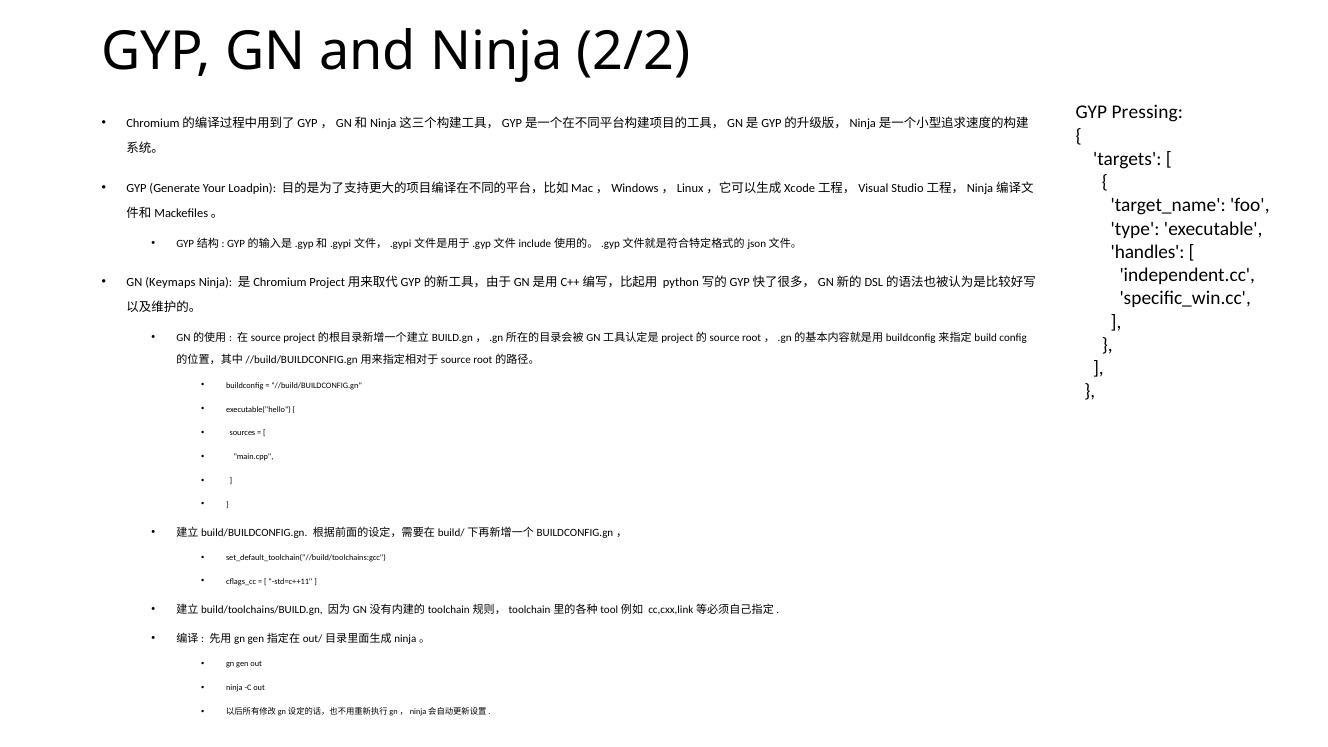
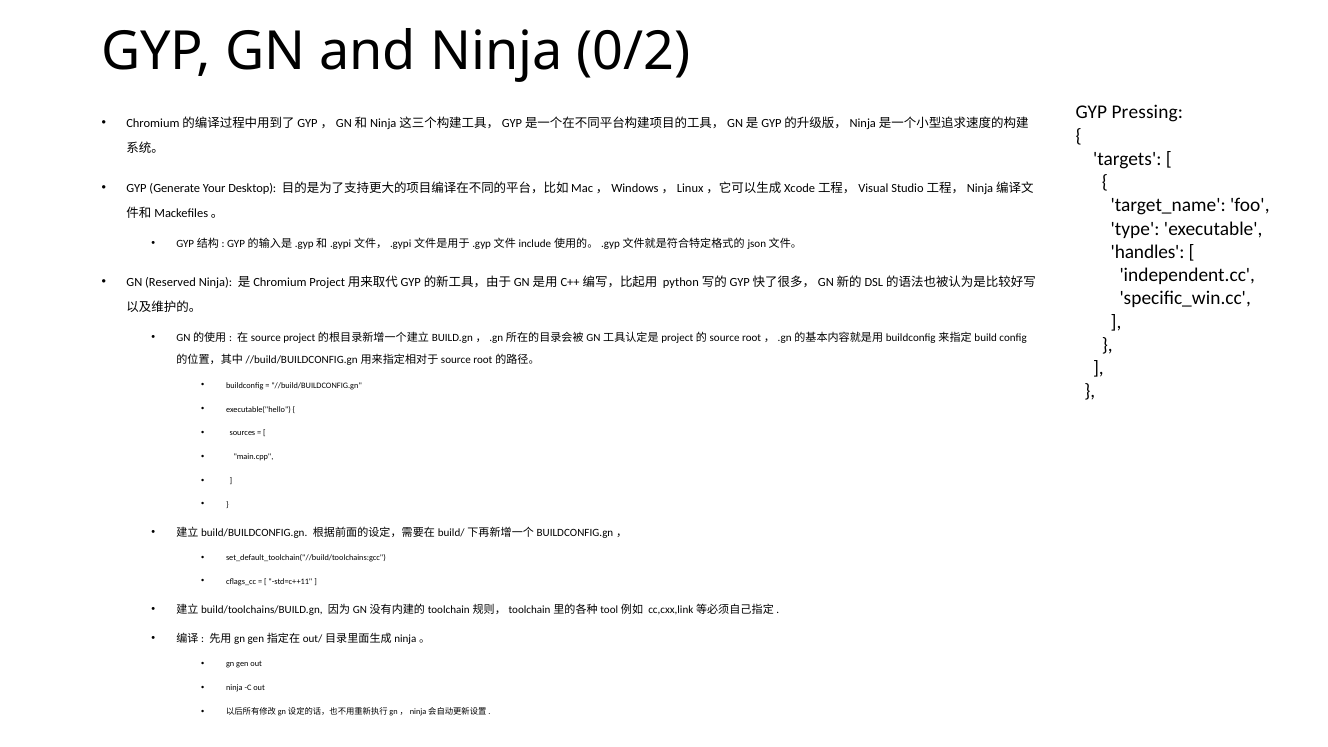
2/2: 2/2 -> 0/2 (634, 52)
Loadpin: Loadpin -> Desktop (252, 188)
Keymaps: Keymaps -> Reserved (170, 282)
